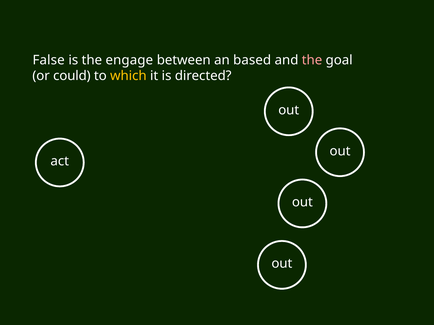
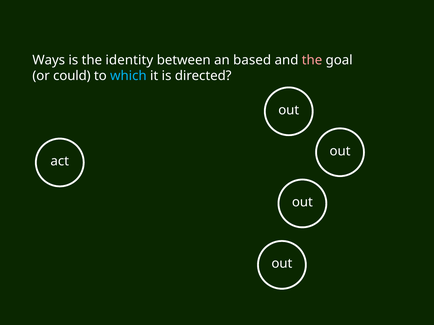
False: False -> Ways (49, 60)
engage: engage -> identity (129, 60)
which colour: yellow -> light blue (128, 76)
